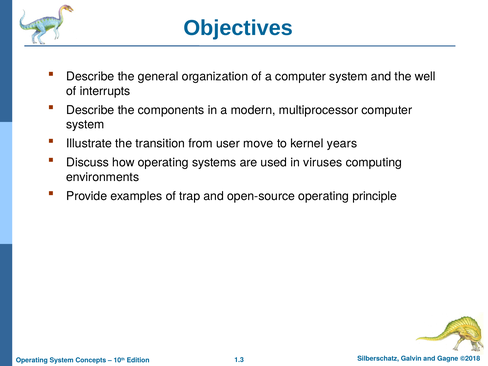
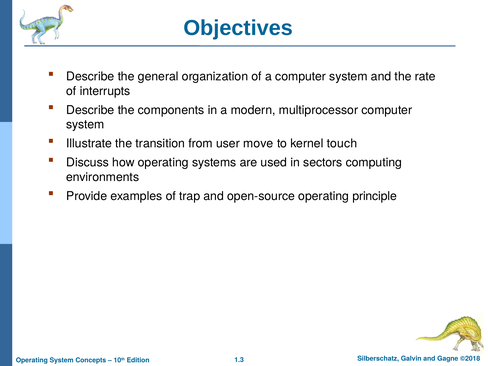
well: well -> rate (425, 76)
years: years -> touch (342, 144)
viruses: viruses -> sectors (323, 162)
